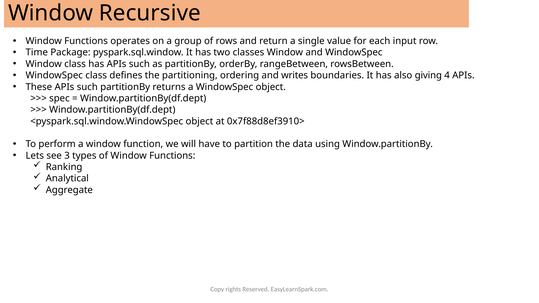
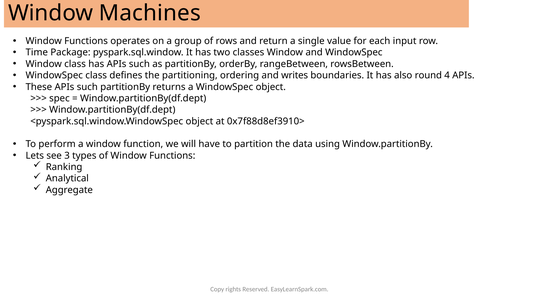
Recursive: Recursive -> Machines (150, 13)
giving: giving -> round (428, 75)
